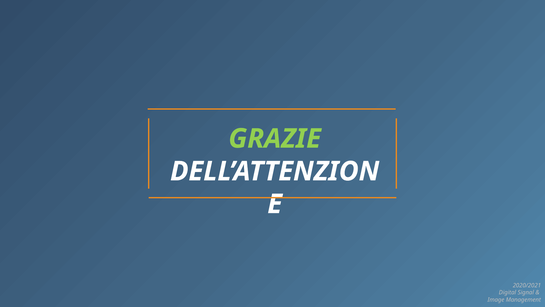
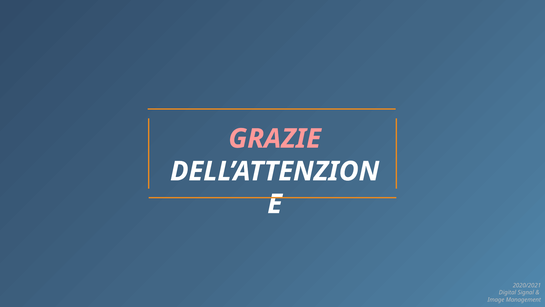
GRAZIE colour: light green -> pink (275, 138)
